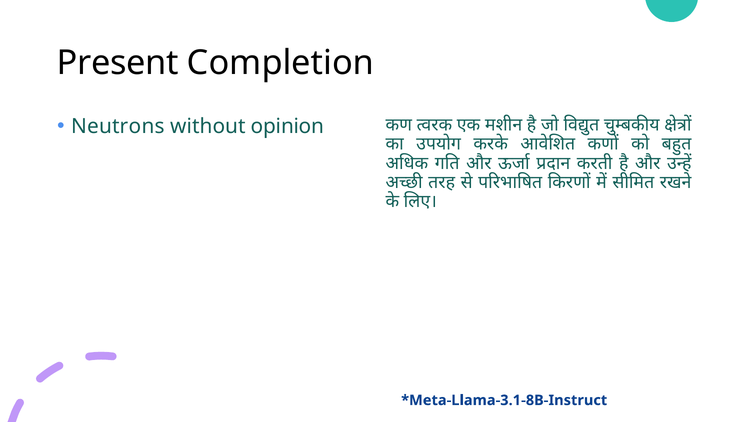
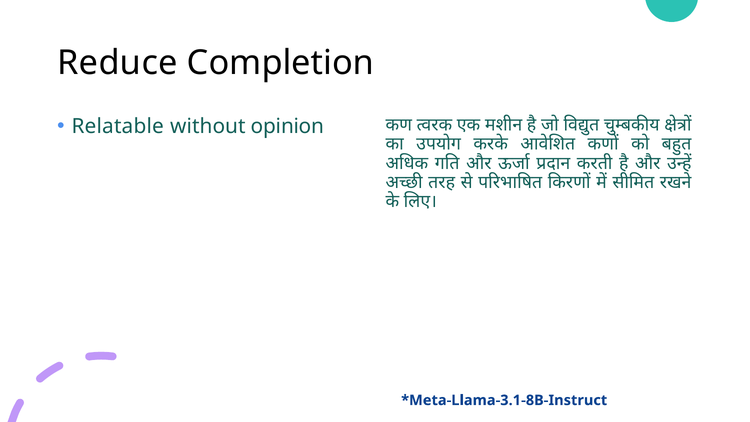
Present: Present -> Reduce (117, 63)
Neutrons: Neutrons -> Relatable (118, 126)
